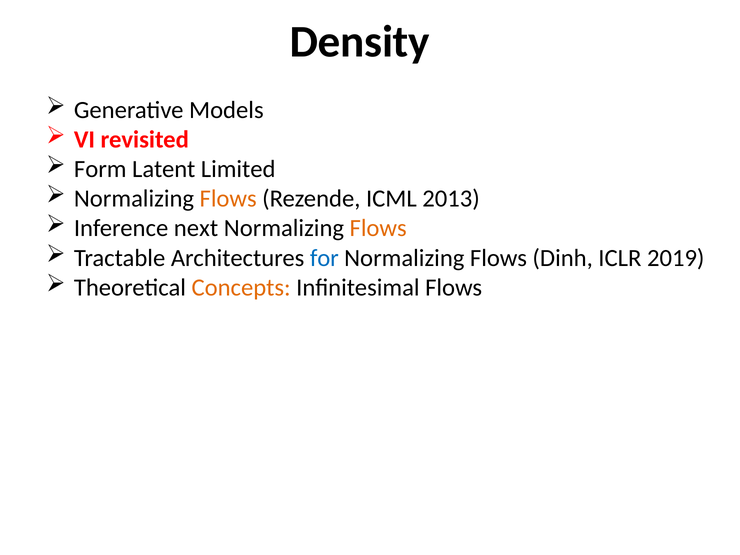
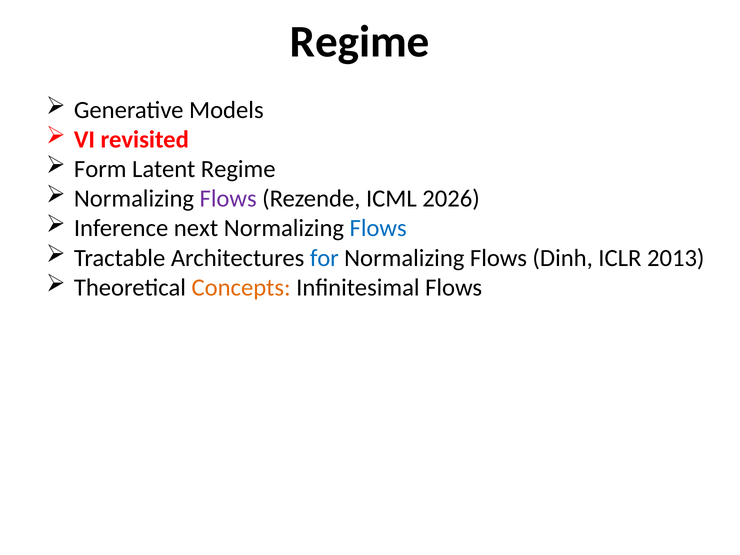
Density: Density -> Regime (360, 42)
Latent Limited: Limited -> Regime (238, 169)
Flows colour: orange -> purple (228, 199)
2013: 2013 -> 2026 (451, 199)
Flows colour: orange -> blue (378, 228)
2019: 2019 -> 2013 (676, 258)
